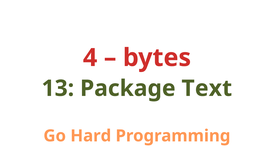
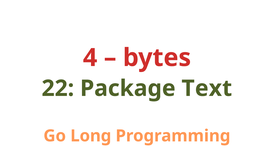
13: 13 -> 22 (58, 88)
Hard: Hard -> Long (91, 136)
